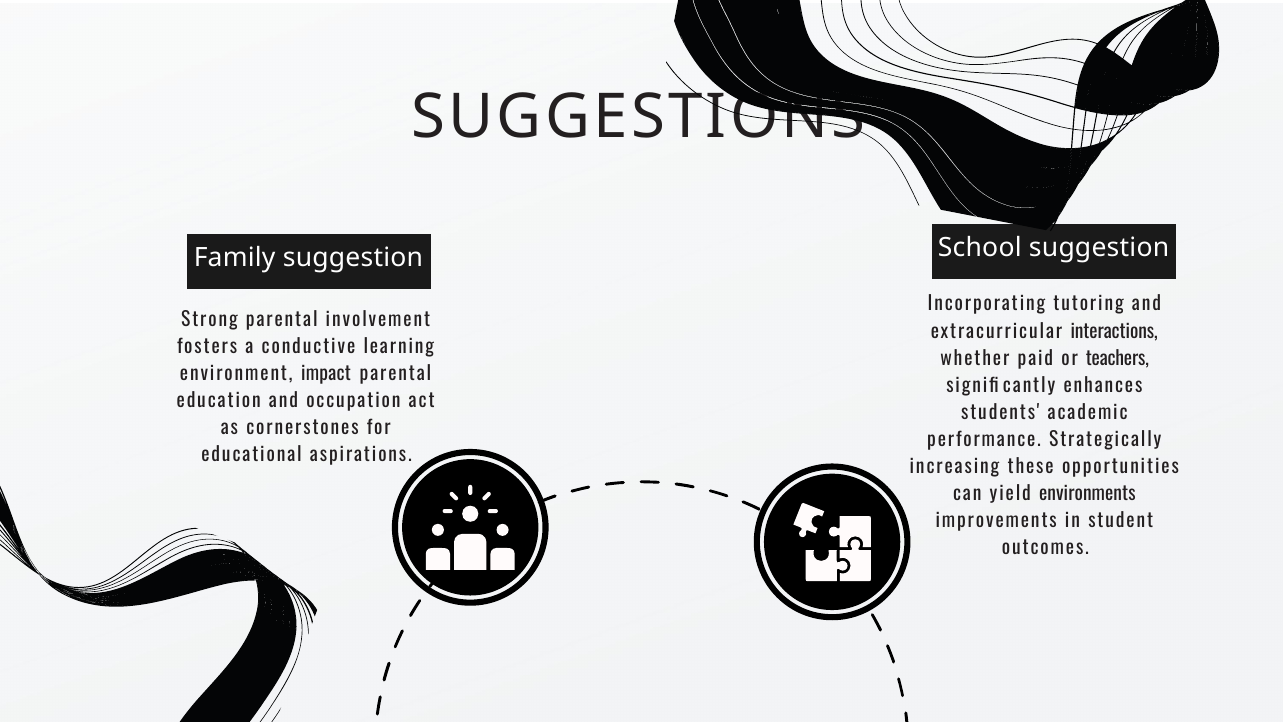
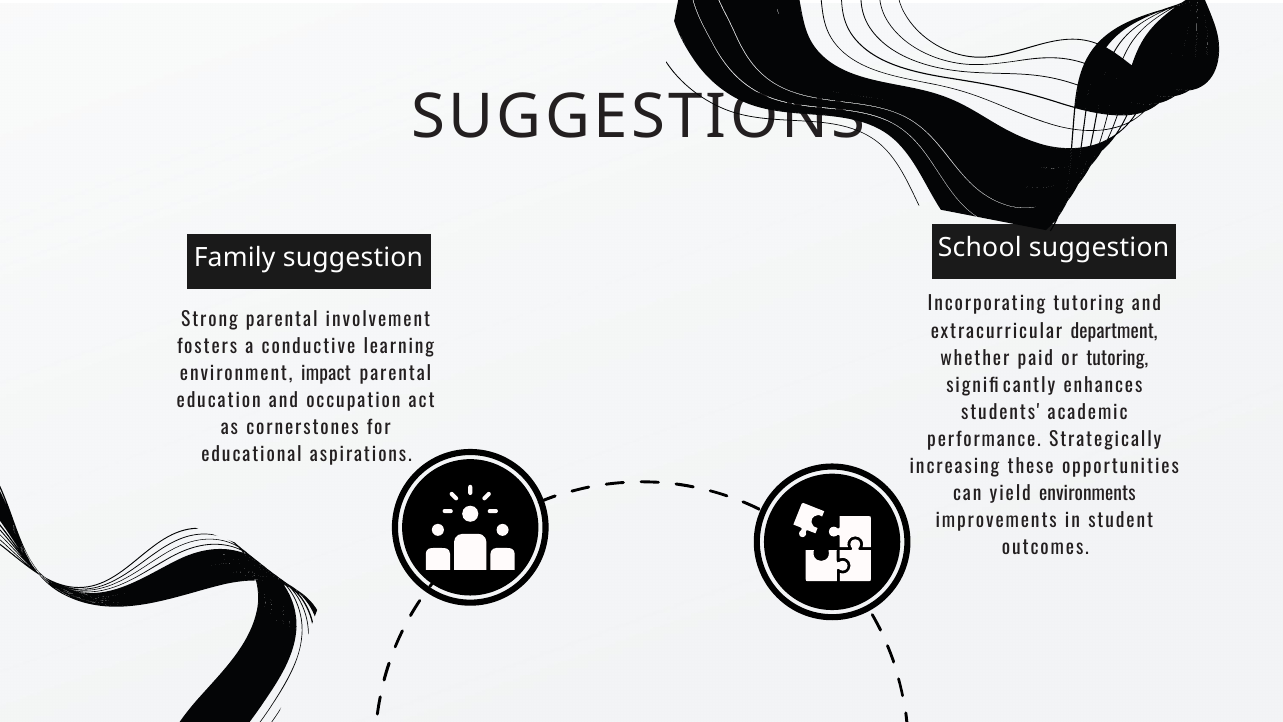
interactions: interactions -> department (1114, 331)
or teachers: teachers -> tutoring (1117, 358)
